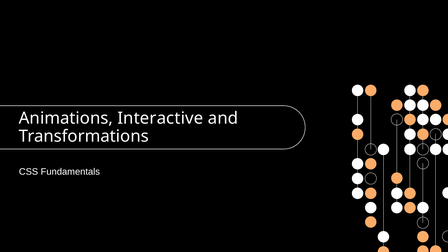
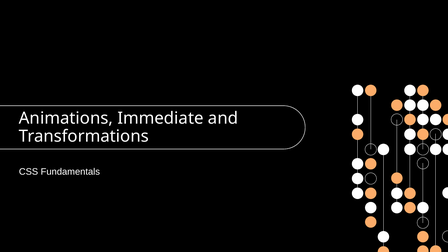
Interactive: Interactive -> Immediate (160, 118)
